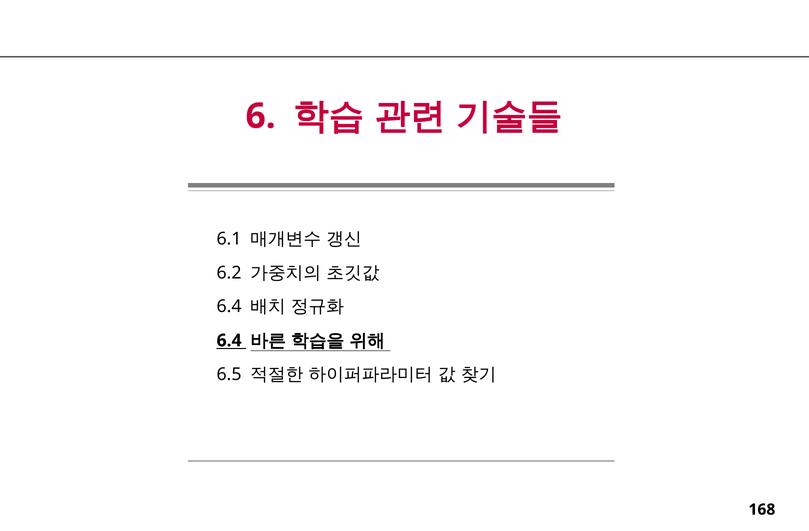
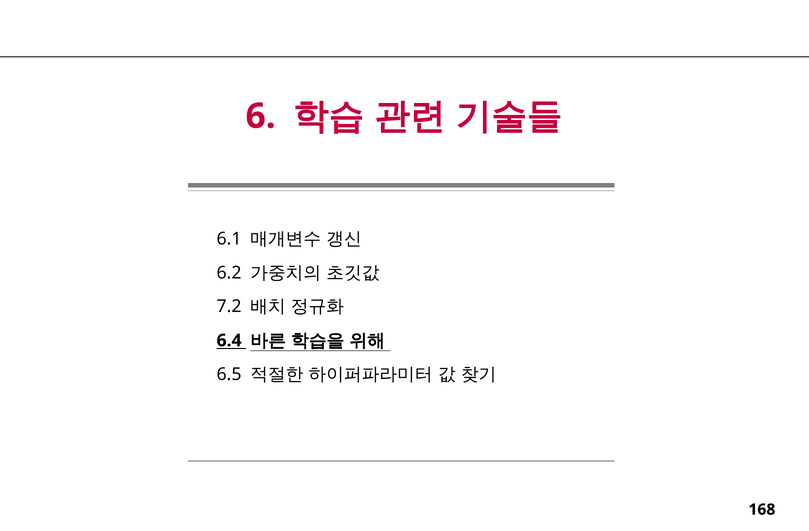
6.4: 6.4 -> 7.2 (229, 307)
